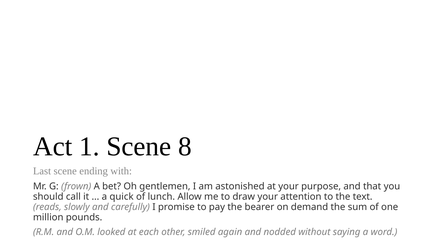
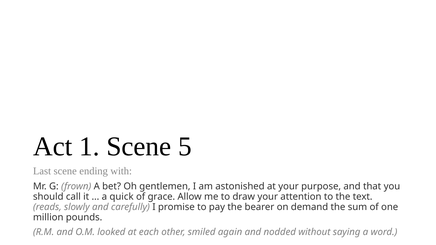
8: 8 -> 5 (185, 147)
lunch: lunch -> grace (161, 197)
